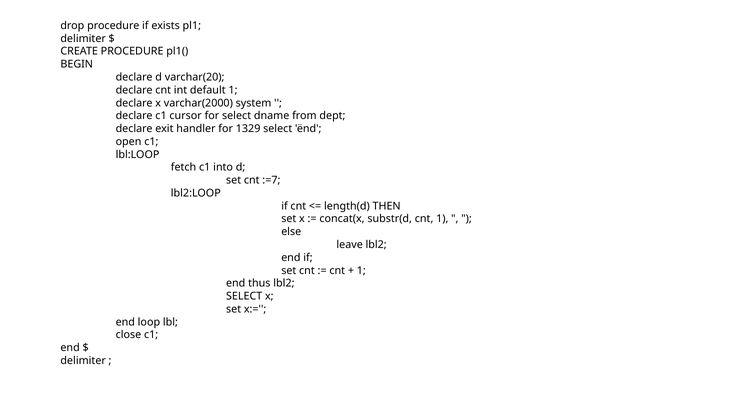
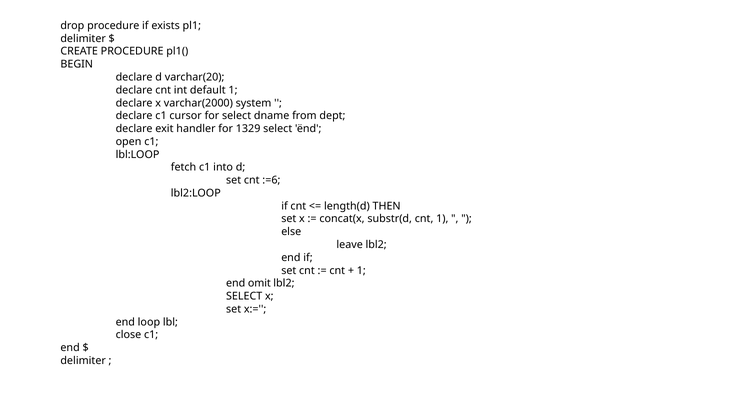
:=7: :=7 -> :=6 (271, 180)
thus: thus -> omit (259, 283)
